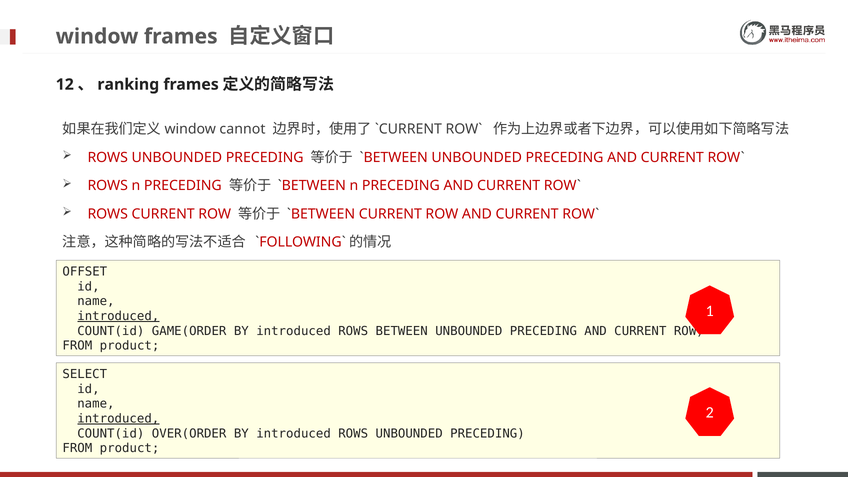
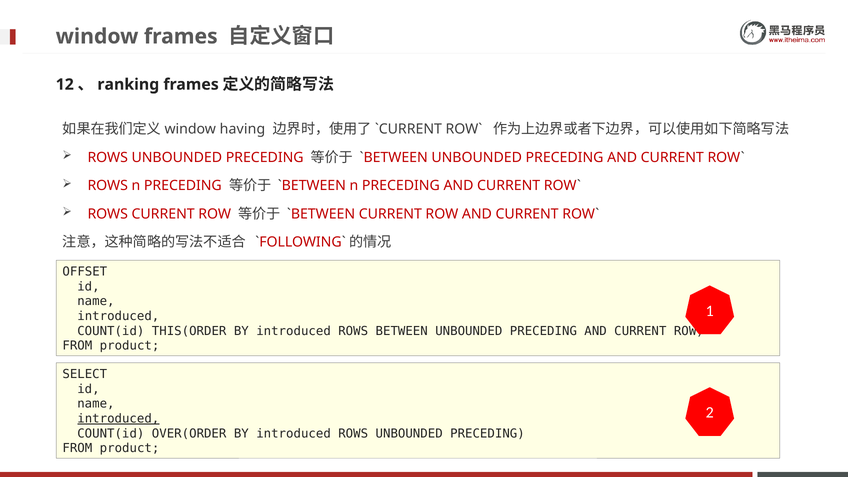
cannot: cannot -> having (242, 129)
introduced underline: present -> none (118, 316)
GAME(ORDER: GAME(ORDER -> THIS(ORDER (189, 331)
